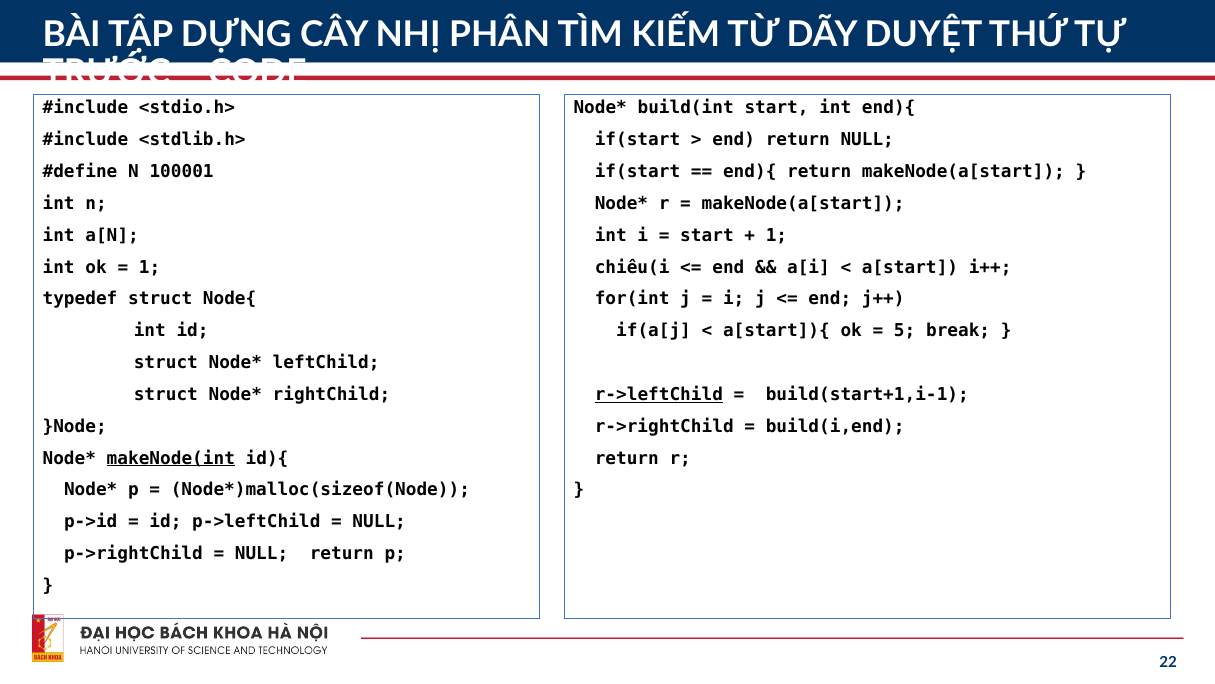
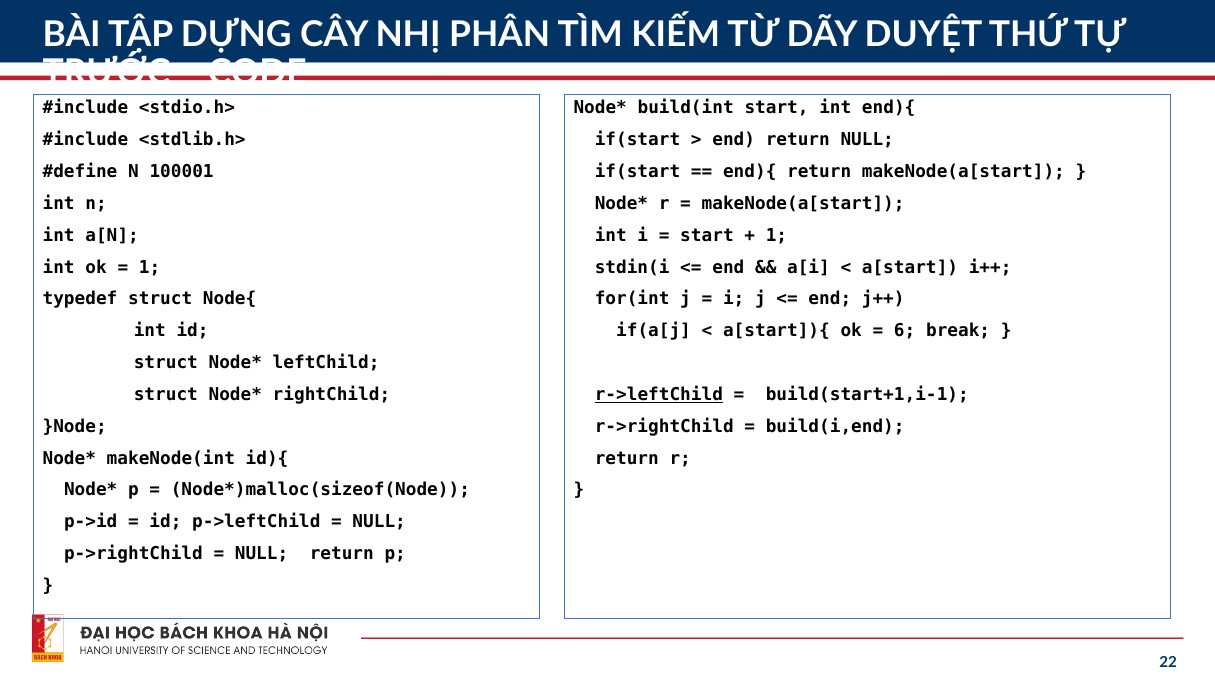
chiếu(i: chiếu(i -> stdin(i (632, 267)
5: 5 -> 6 (905, 331)
makeNode(int underline: present -> none (171, 458)
